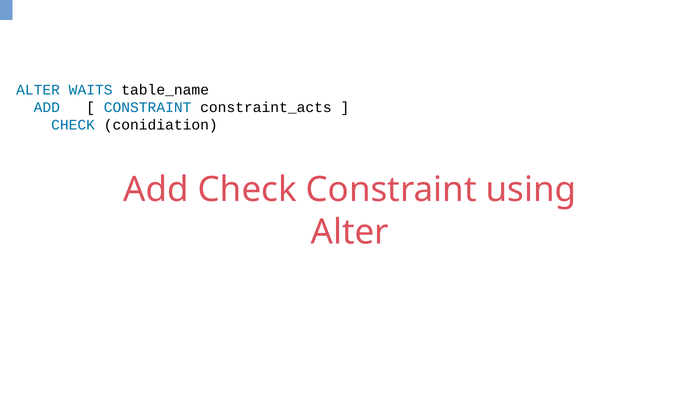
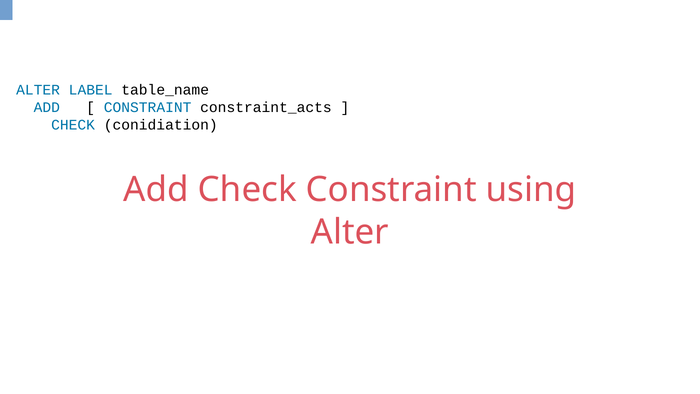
WAITS: WAITS -> LABEL (91, 90)
